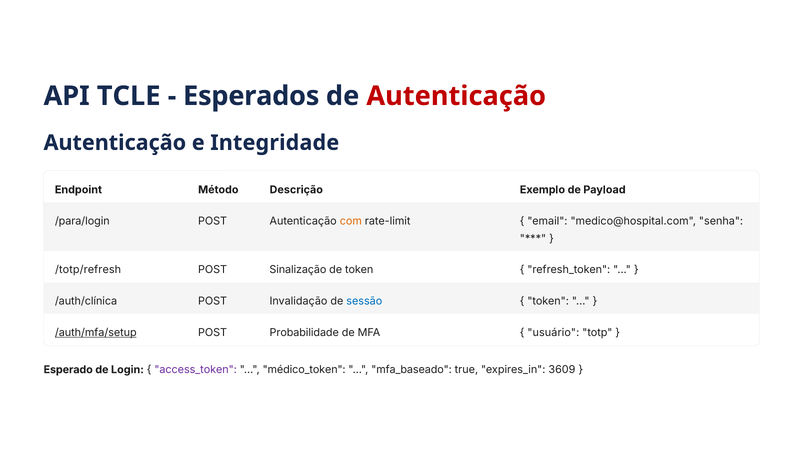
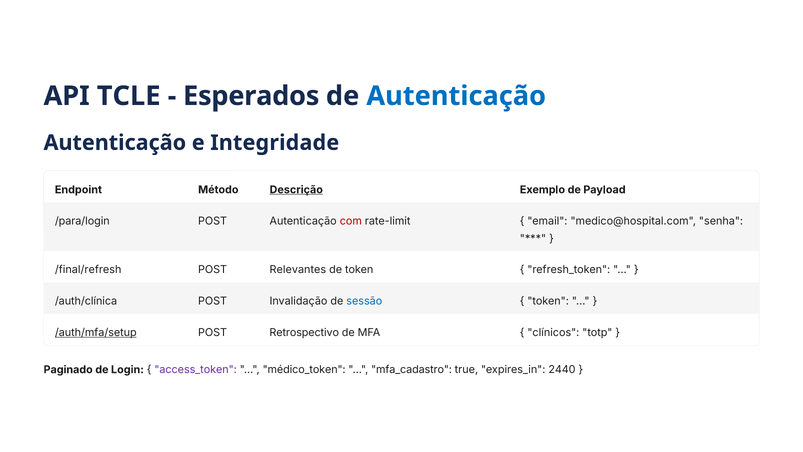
Autenticação colour: red -> blue (456, 96)
Descrição underline: none -> present (296, 190)
com colour: orange -> red (351, 221)
/totp/refresh: /totp/refresh -> /final/refresh (88, 270)
Sinalização: Sinalização -> Relevantes (298, 270)
Probabilidade: Probabilidade -> Retrospectivo (304, 332)
usuário: usuário -> clínicos (553, 332)
Esperado: Esperado -> Paginado (68, 369)
mfa_baseado: mfa_baseado -> mfa_cadastro (412, 369)
3609: 3609 -> 2440 (562, 369)
